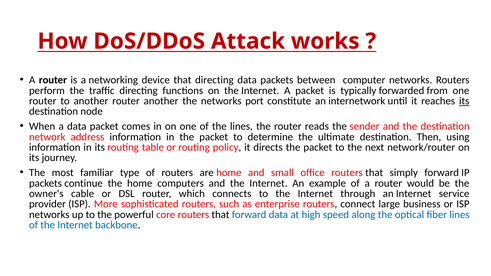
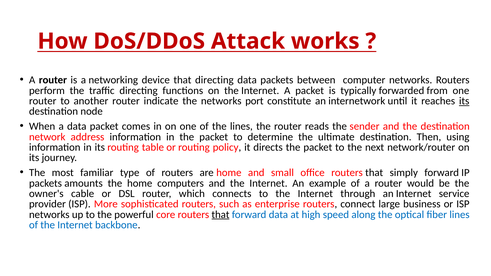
router another: another -> indicate (161, 101)
continue: continue -> amounts (84, 183)
that underline: none -> present (220, 215)
